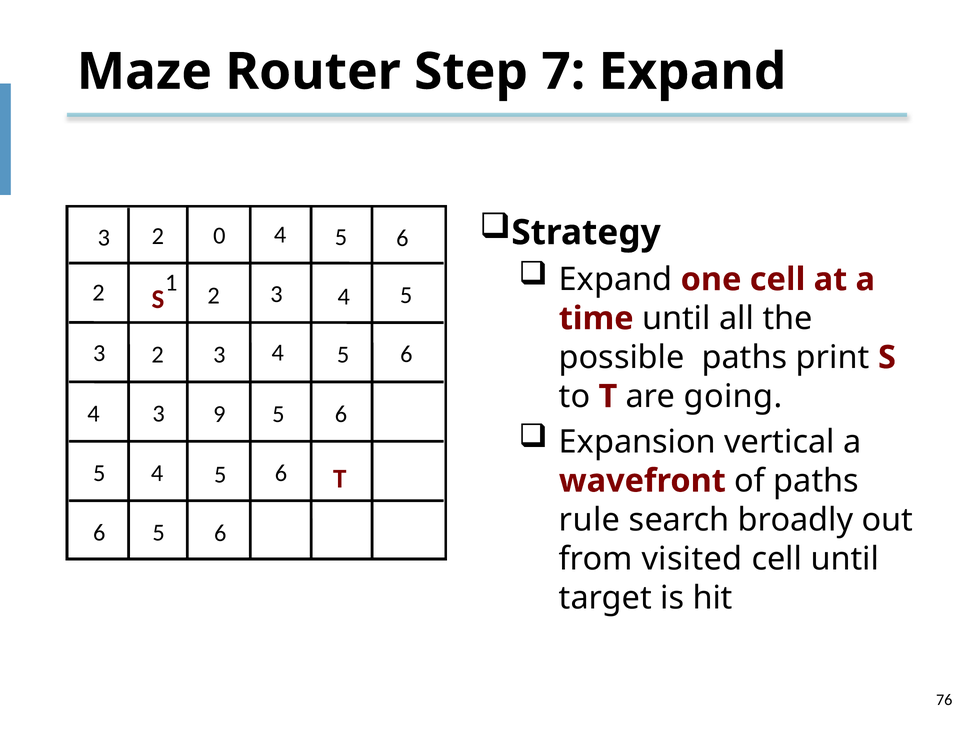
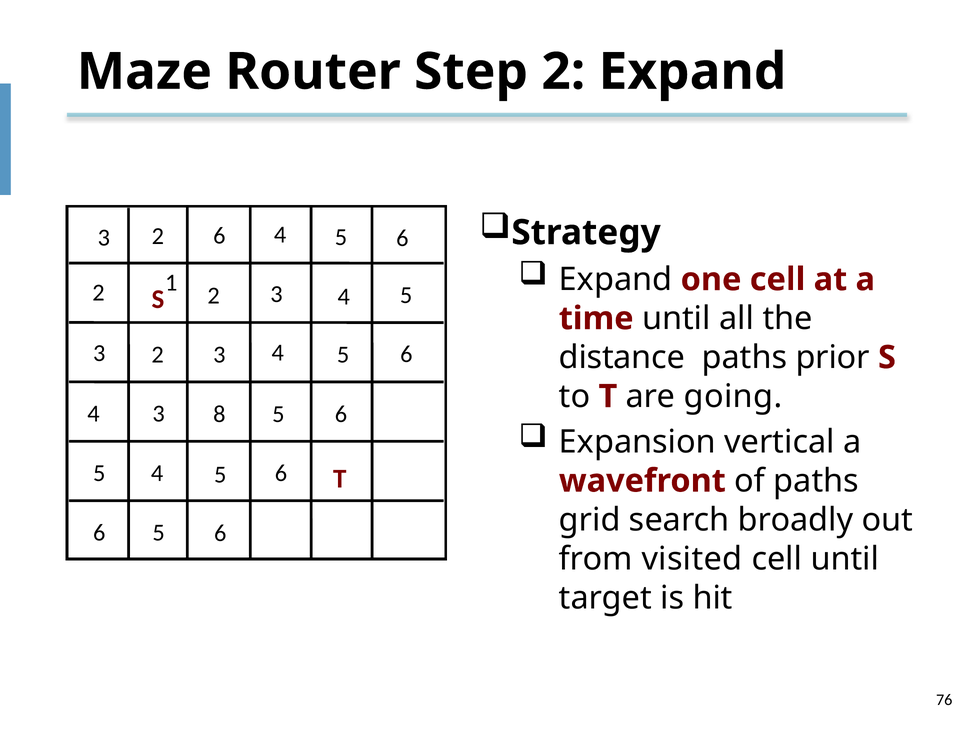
Step 7: 7 -> 2 (563, 72)
3 0: 0 -> 6 (219, 235)
possible: possible -> distance (622, 357)
print: print -> prior (833, 357)
9: 9 -> 8 (219, 414)
rule: rule -> grid (590, 520)
